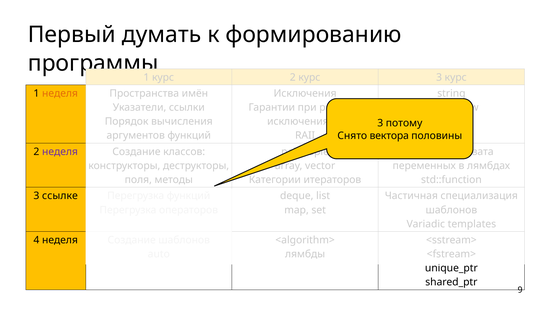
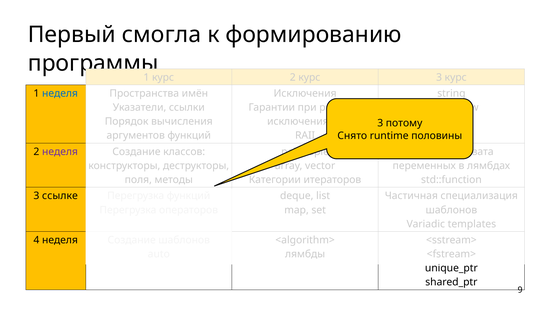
думать: думать -> смогла (161, 35)
неделя colour: orange -> blue (60, 94)
вектора: вектора -> runtime (389, 136)
